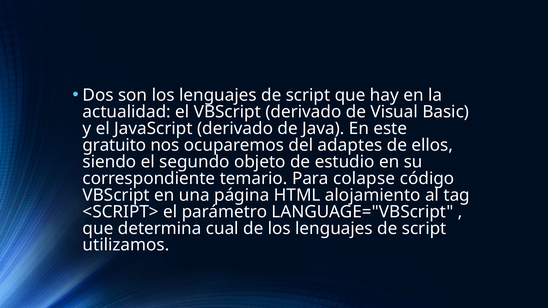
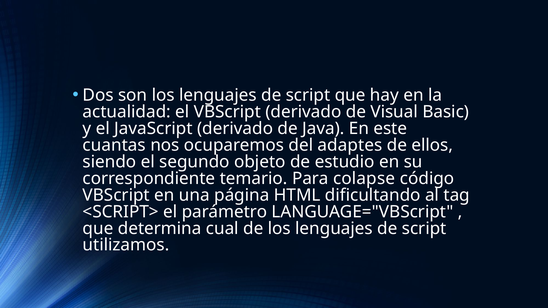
gratuito: gratuito -> cuantas (114, 145)
alojamiento: alojamiento -> dificultando (373, 195)
